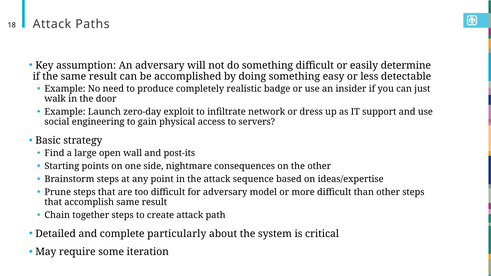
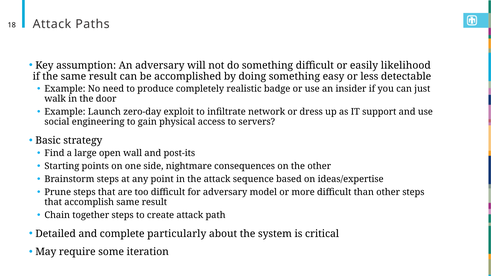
determine: determine -> likelihood (406, 65)
